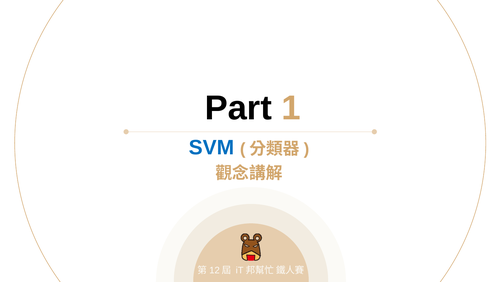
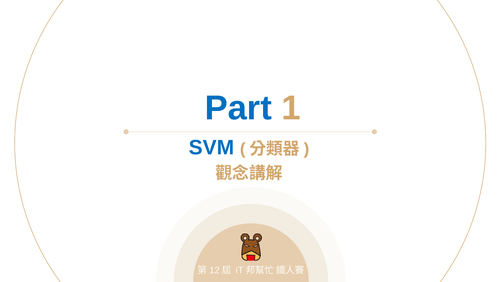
Part colour: black -> blue (238, 108)
